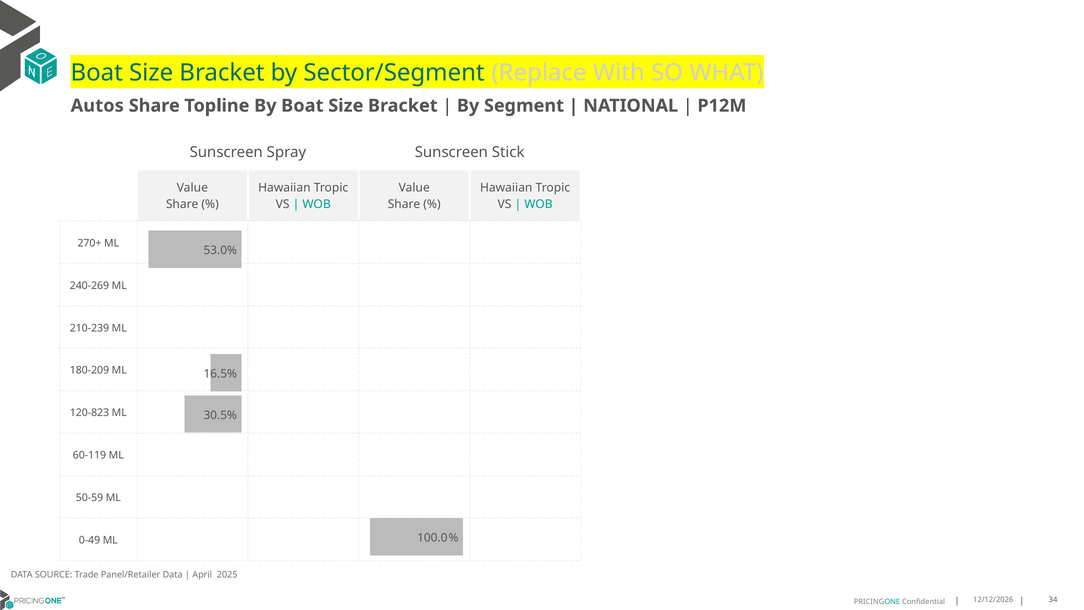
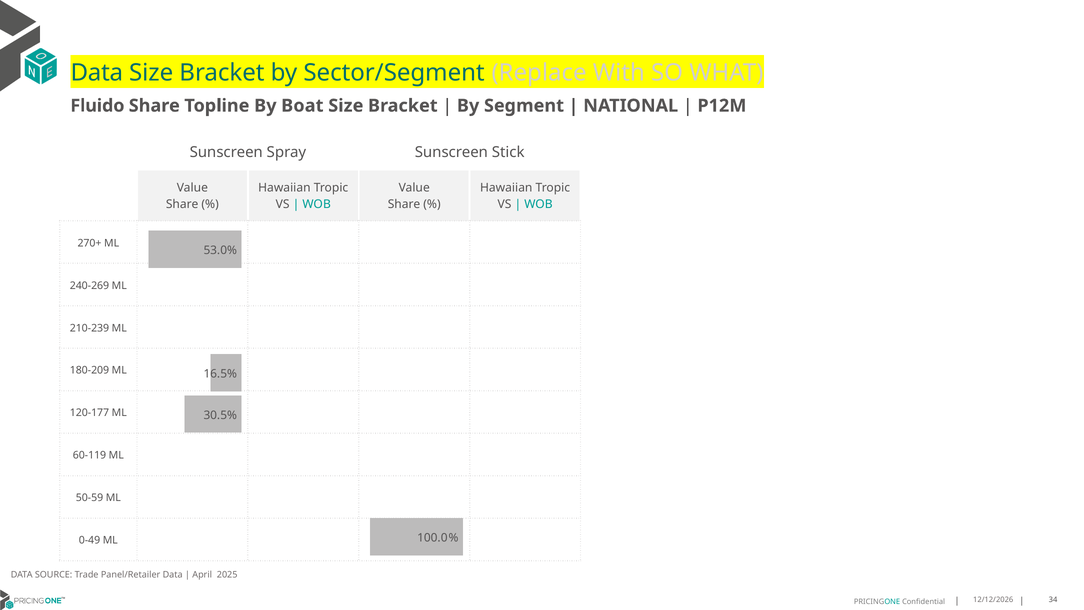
Boat: Boat -> Data (97, 73)
Autos: Autos -> Fluido (97, 106)
120-823: 120-823 -> 120-177 (89, 413)
